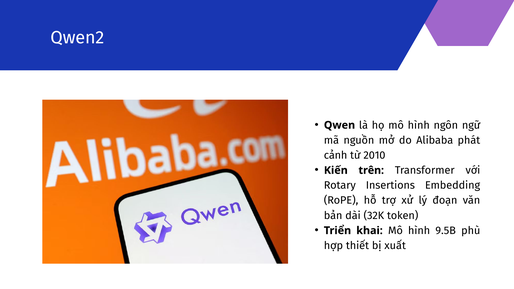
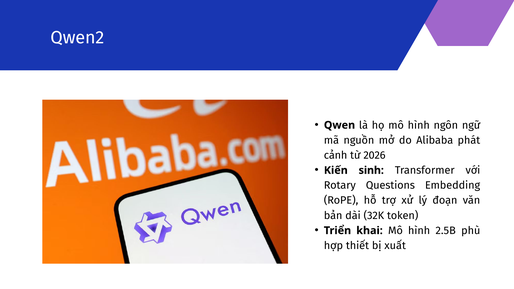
2010: 2010 -> 2026 (374, 155)
trên: trên -> sinh (371, 170)
Insertions: Insertions -> Questions (390, 185)
9.5B: 9.5B -> 2.5B (446, 231)
